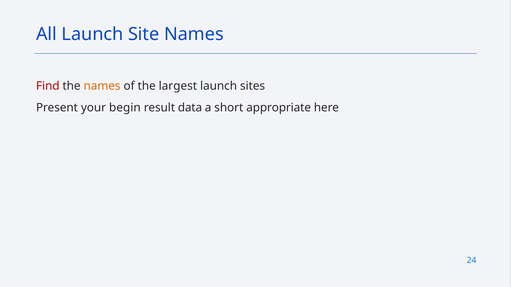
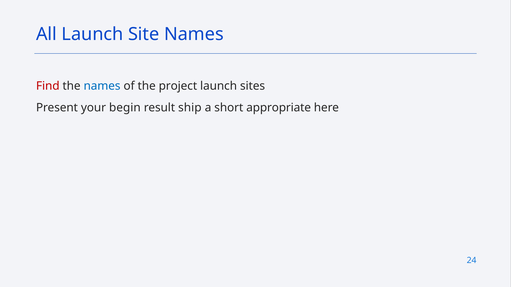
names colour: orange -> blue (102, 86)
largest: largest -> project (178, 86)
data: data -> ship (190, 108)
